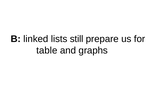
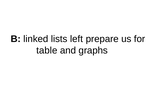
still: still -> left (77, 39)
